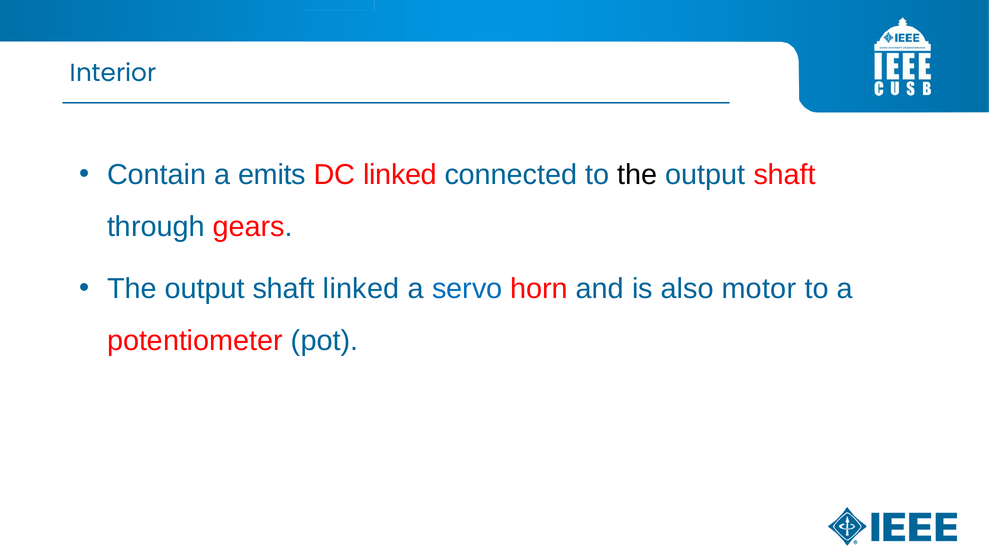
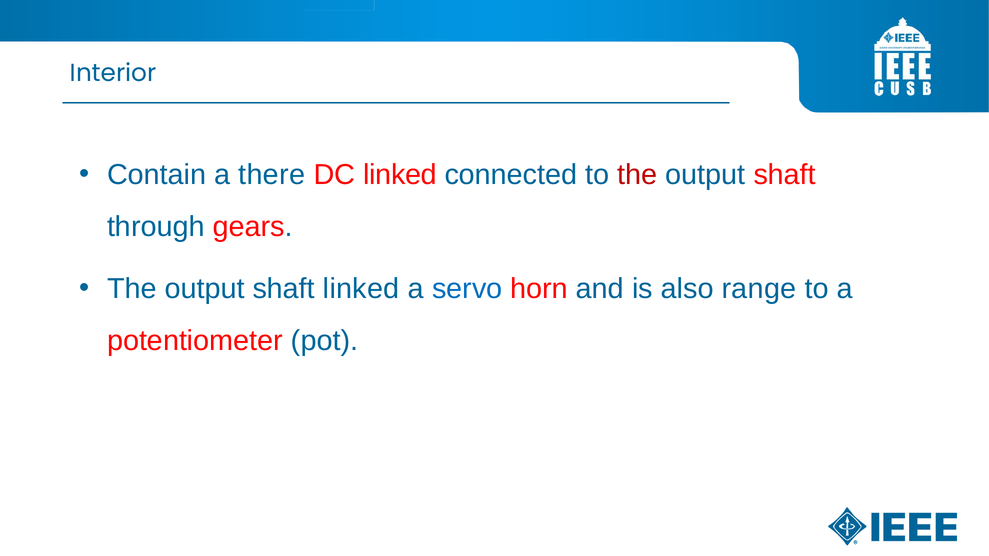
emits: emits -> there (272, 175)
the colour: black -> red (637, 175)
motor: motor -> range (759, 289)
